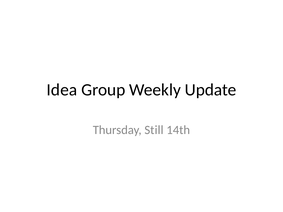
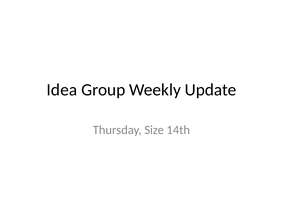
Still: Still -> Size (154, 130)
